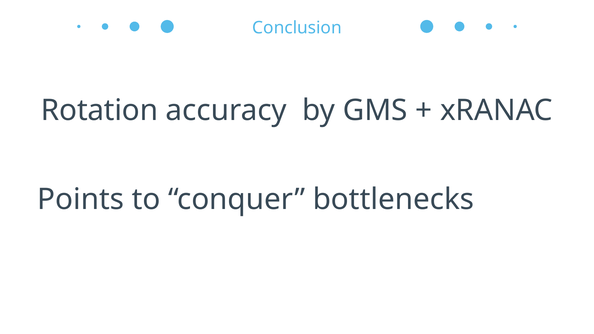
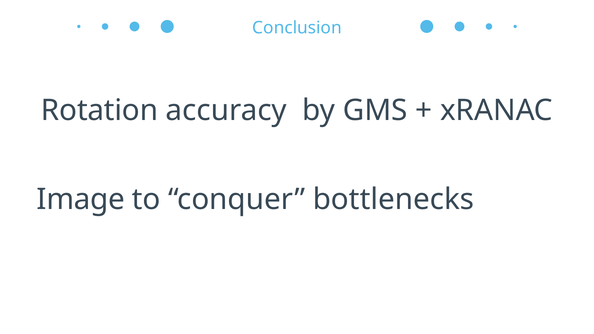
Points: Points -> Image (81, 200)
